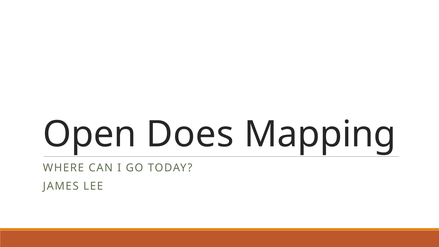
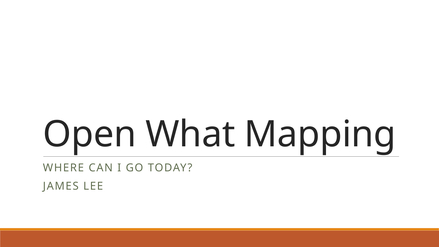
Does: Does -> What (190, 135)
